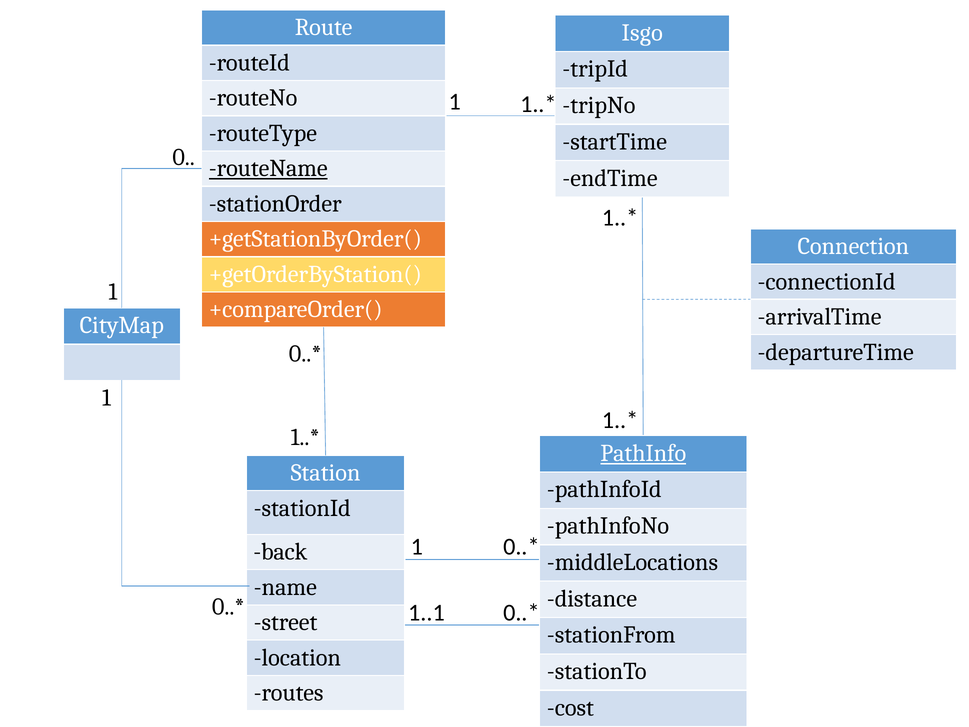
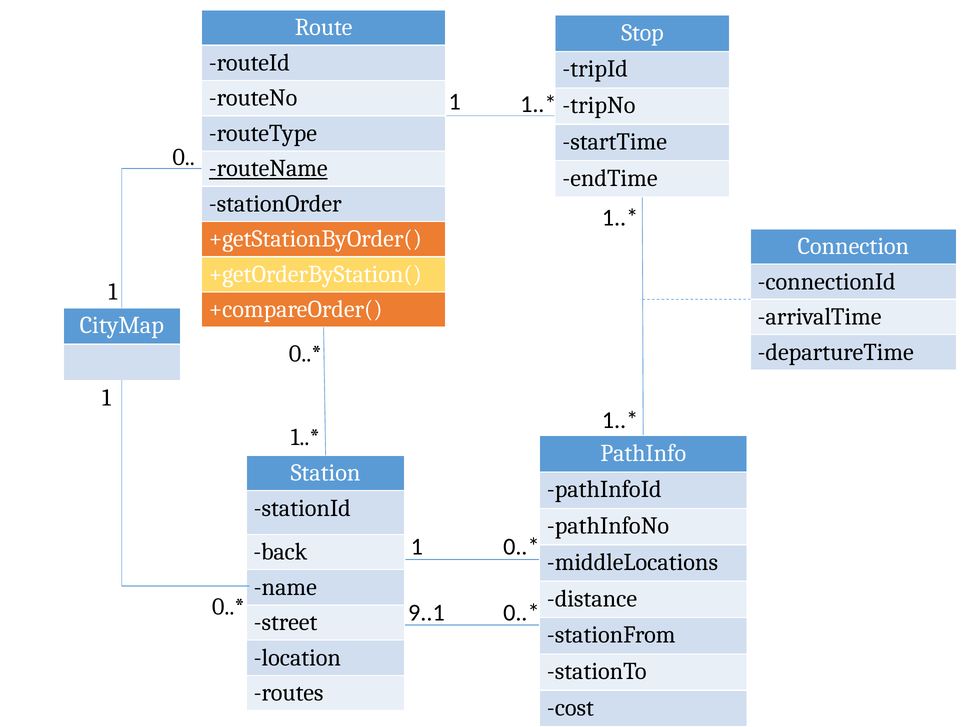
Isgo: Isgo -> Stop (642, 33)
PathInfo underline: present -> none (643, 453)
1..1: 1..1 -> 9..1 (426, 612)
